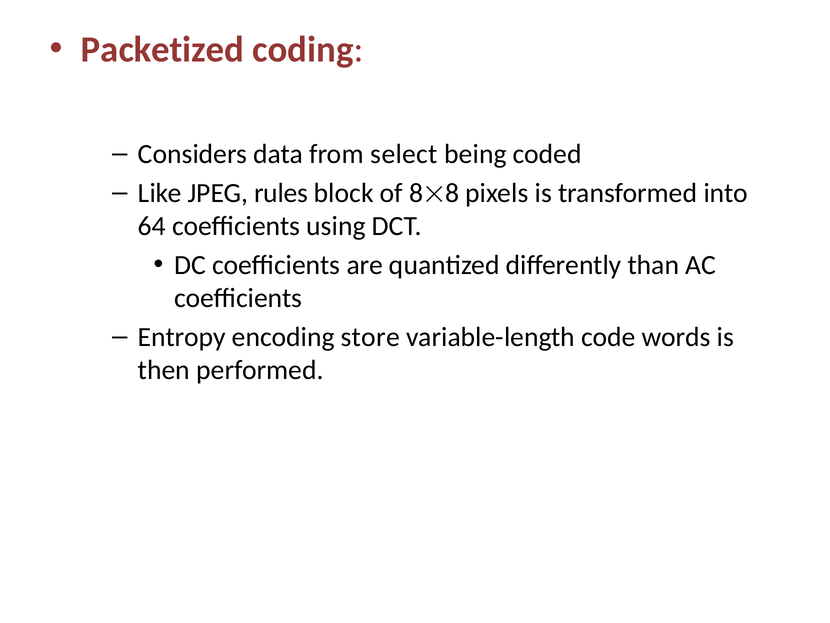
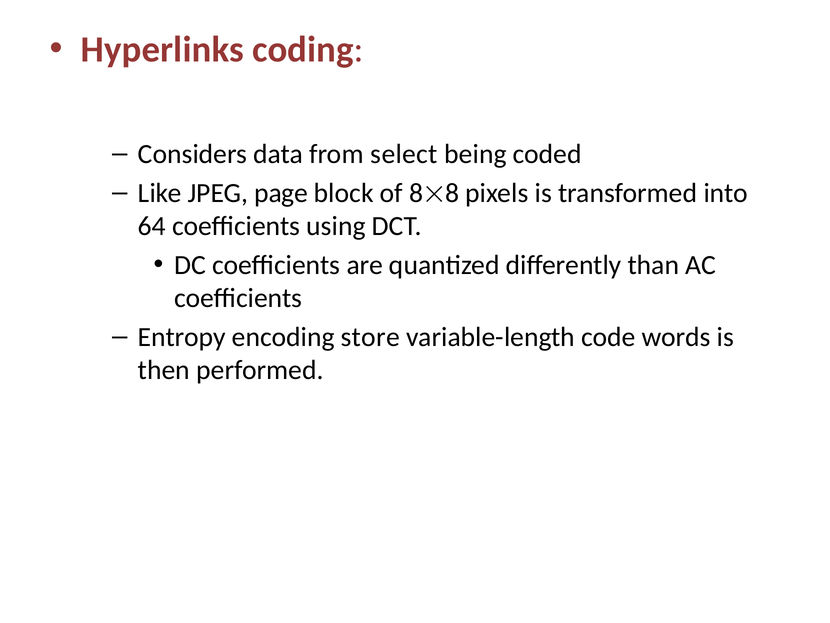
Packetized: Packetized -> Hyperlinks (162, 50)
rules: rules -> page (281, 193)
